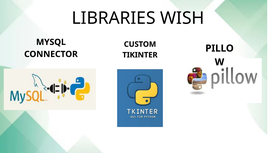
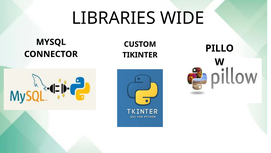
WISH: WISH -> WIDE (182, 18)
